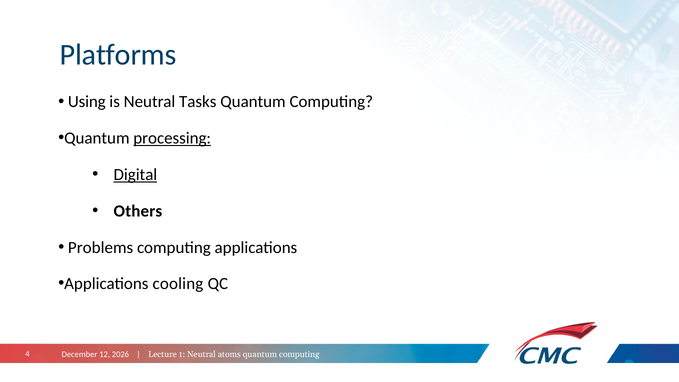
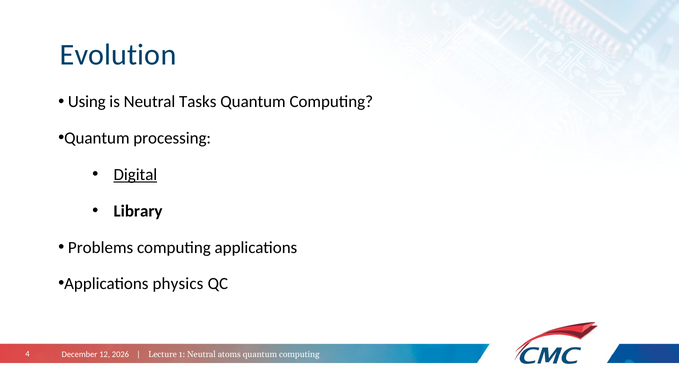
Platforms: Platforms -> Evolution (118, 55)
processing underline: present -> none (172, 138)
Others: Others -> Library (138, 211)
cooling: cooling -> physics (178, 284)
